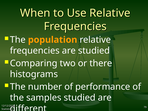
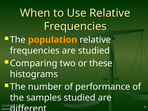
there: there -> these (101, 63)
